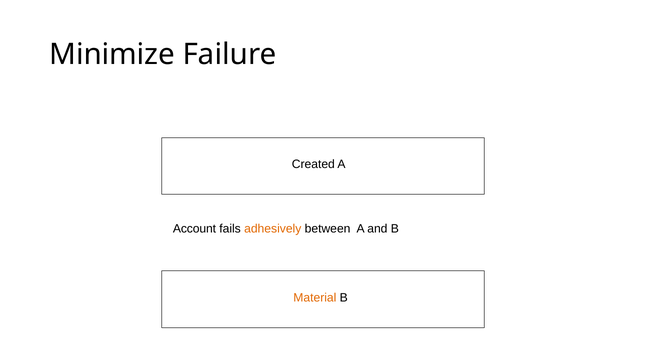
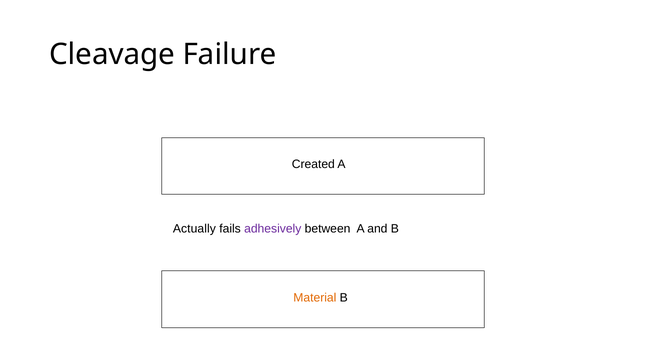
Minimize: Minimize -> Cleavage (112, 54)
Account: Account -> Actually (194, 228)
adhesively colour: orange -> purple (273, 228)
